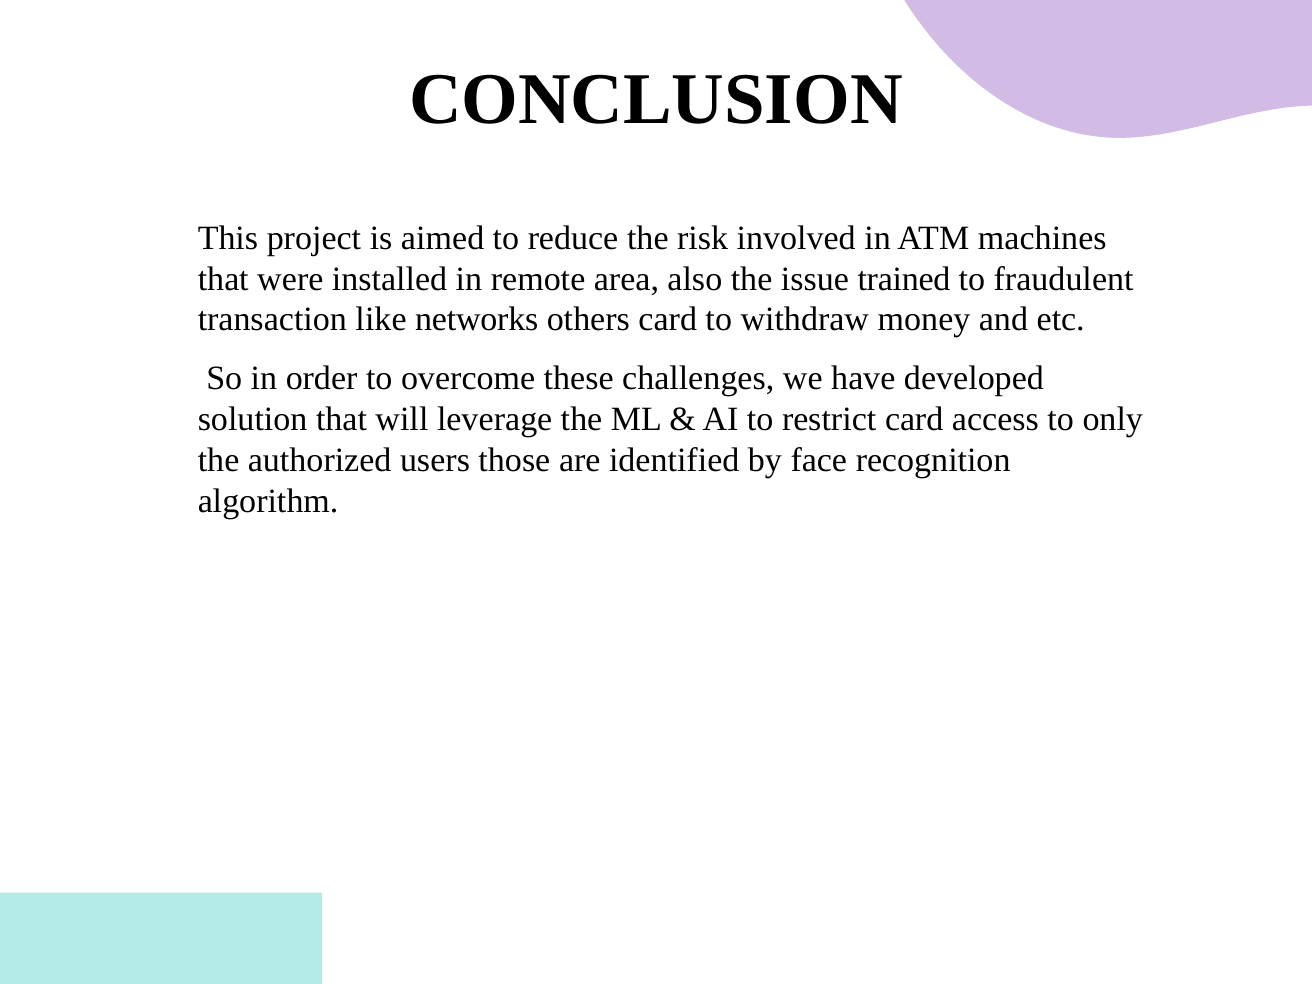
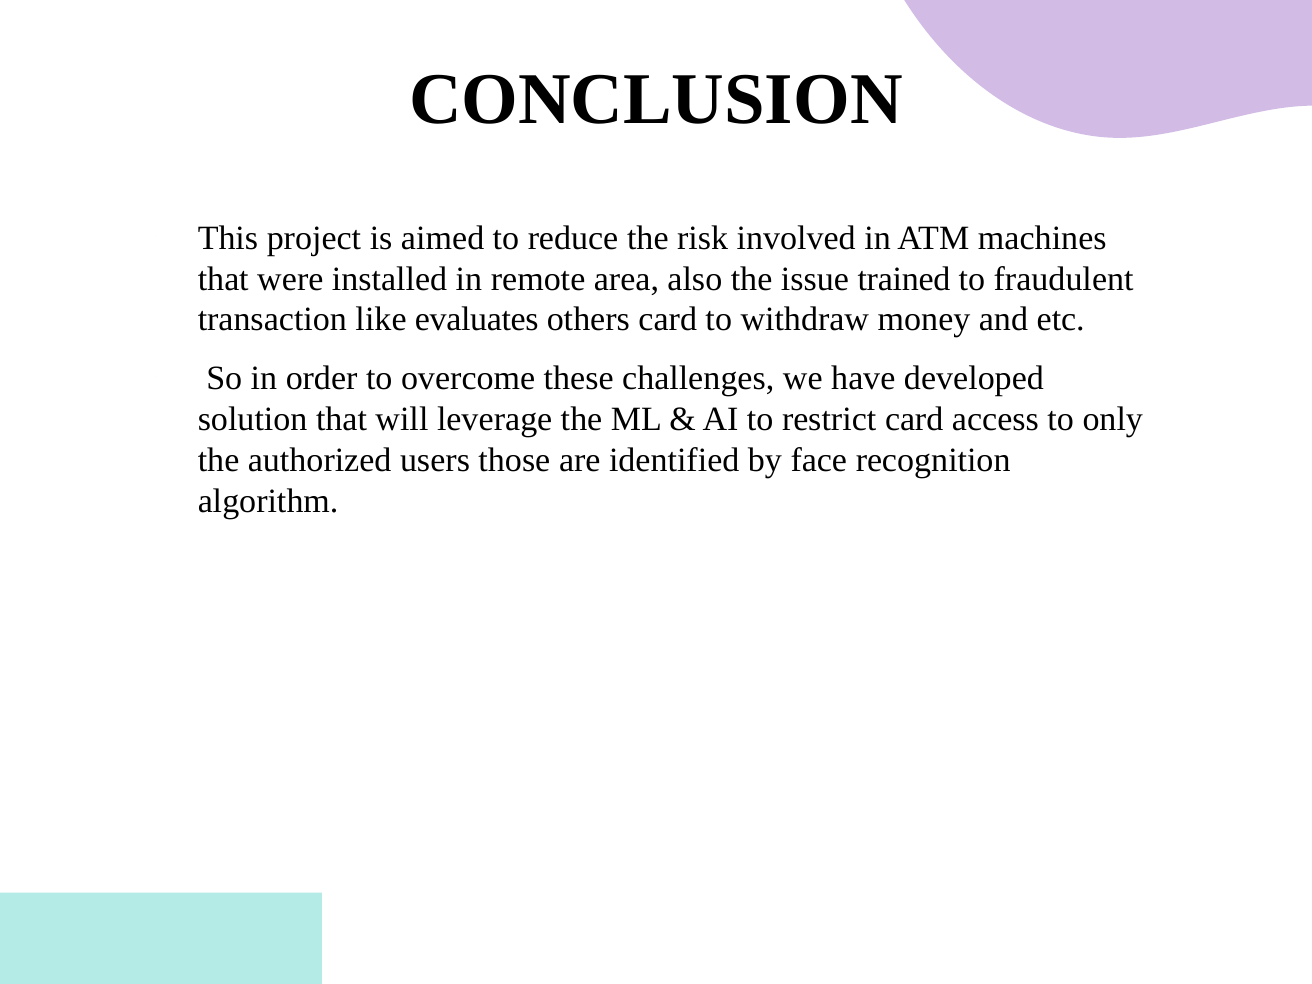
networks: networks -> evaluates (477, 320)
